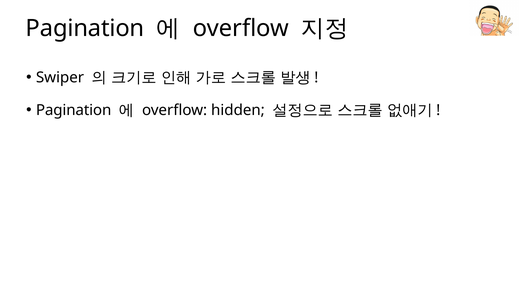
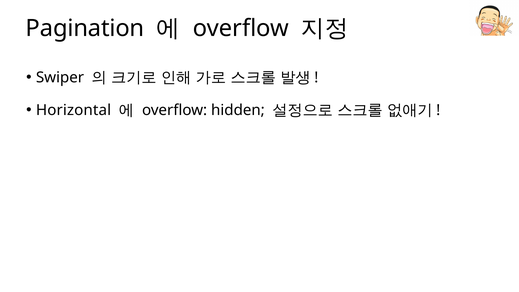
Pagination: Pagination -> Horizontal (74, 110)
